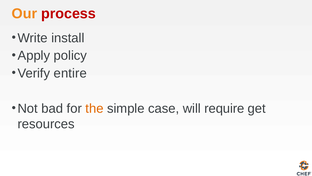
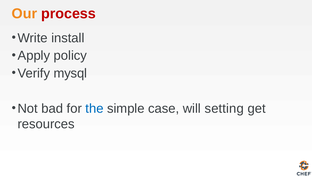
entire: entire -> mysql (70, 73)
the colour: orange -> blue (94, 108)
require: require -> setting (224, 108)
